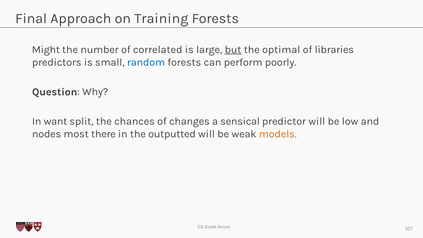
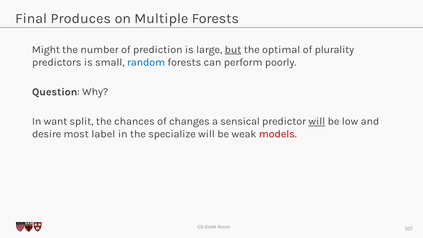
Approach: Approach -> Produces (81, 19)
Training: Training -> Multiple (161, 19)
correlated: correlated -> prediction (158, 50)
libraries: libraries -> plurality (334, 50)
will underline: none -> present (317, 121)
nodes: nodes -> desire (47, 134)
there: there -> label (103, 134)
outputted: outputted -> specialize (172, 134)
models colour: orange -> red (278, 134)
